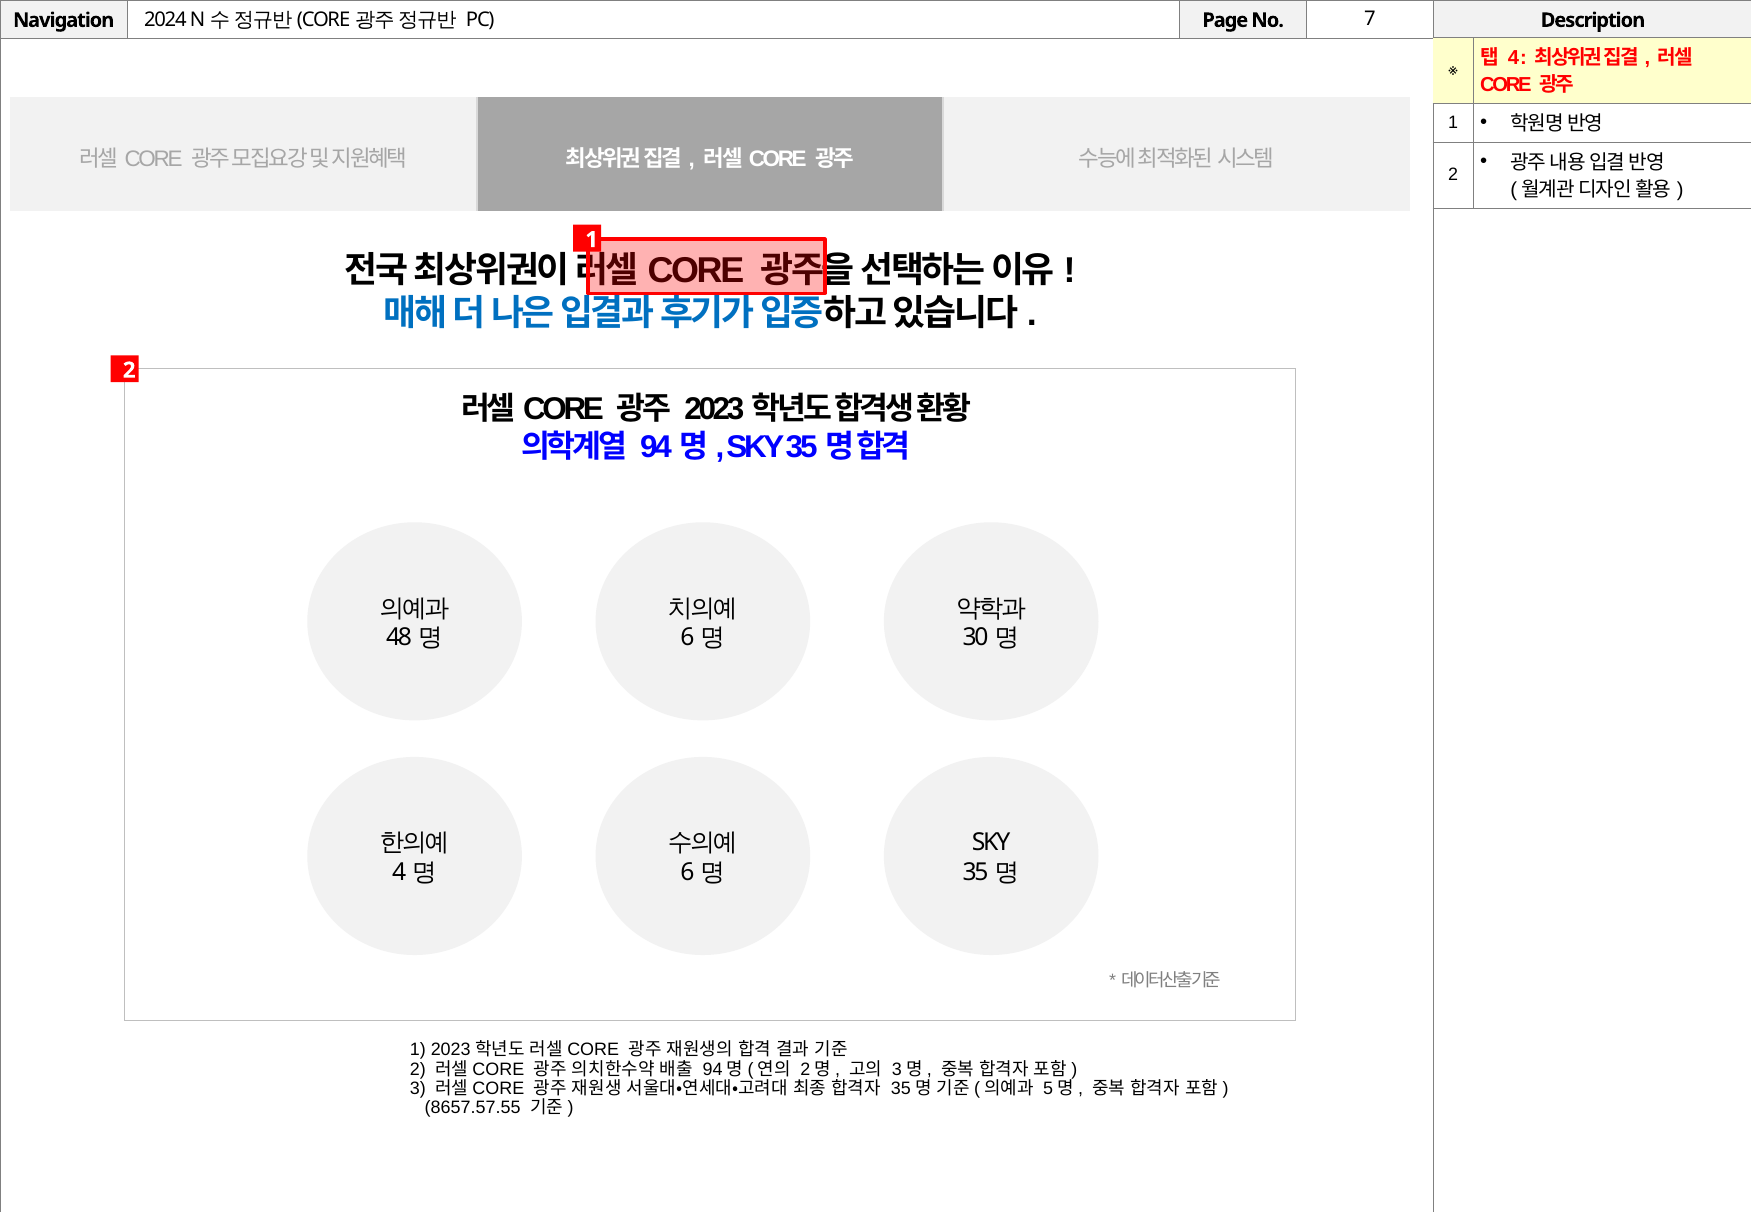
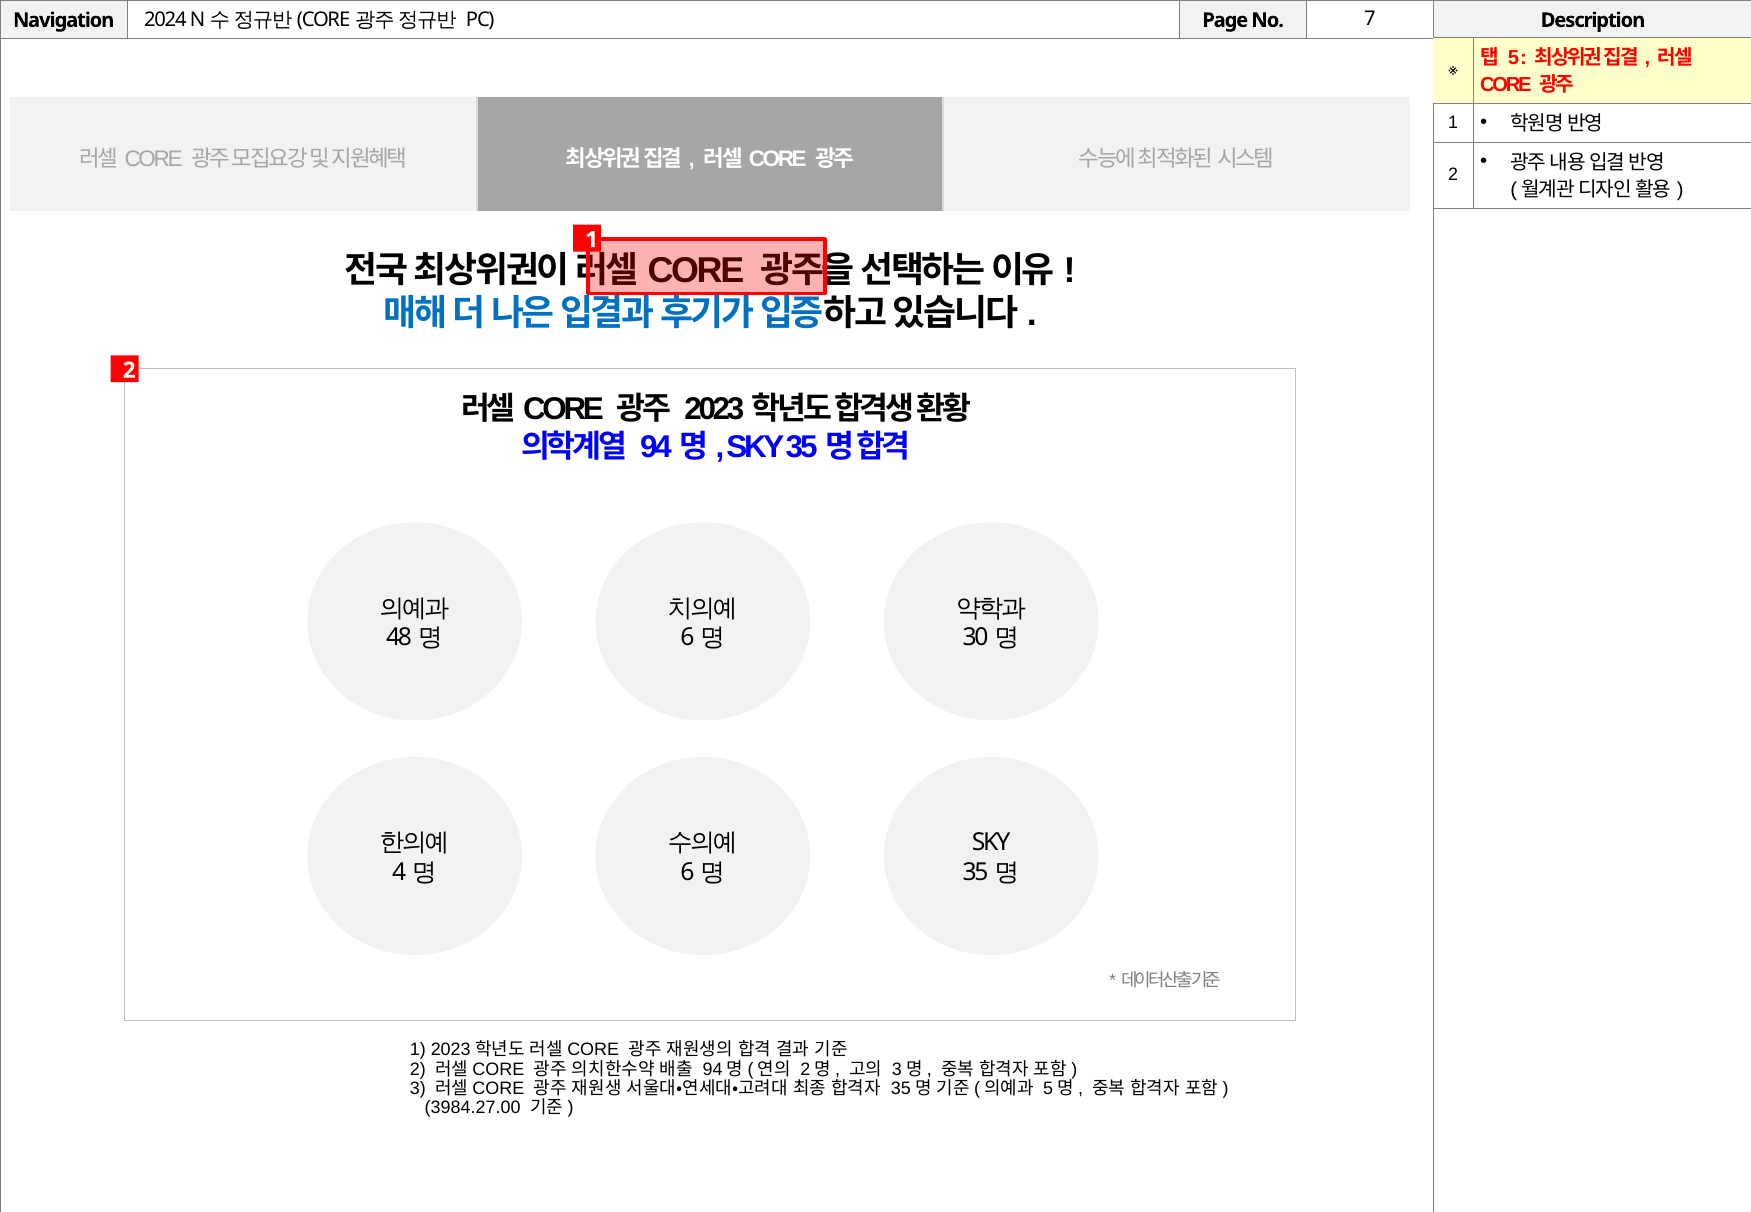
4: 4 -> 5 (1514, 58)
8657.57.55: 8657.57.55 -> 3984.27.00 (473, 1108)
